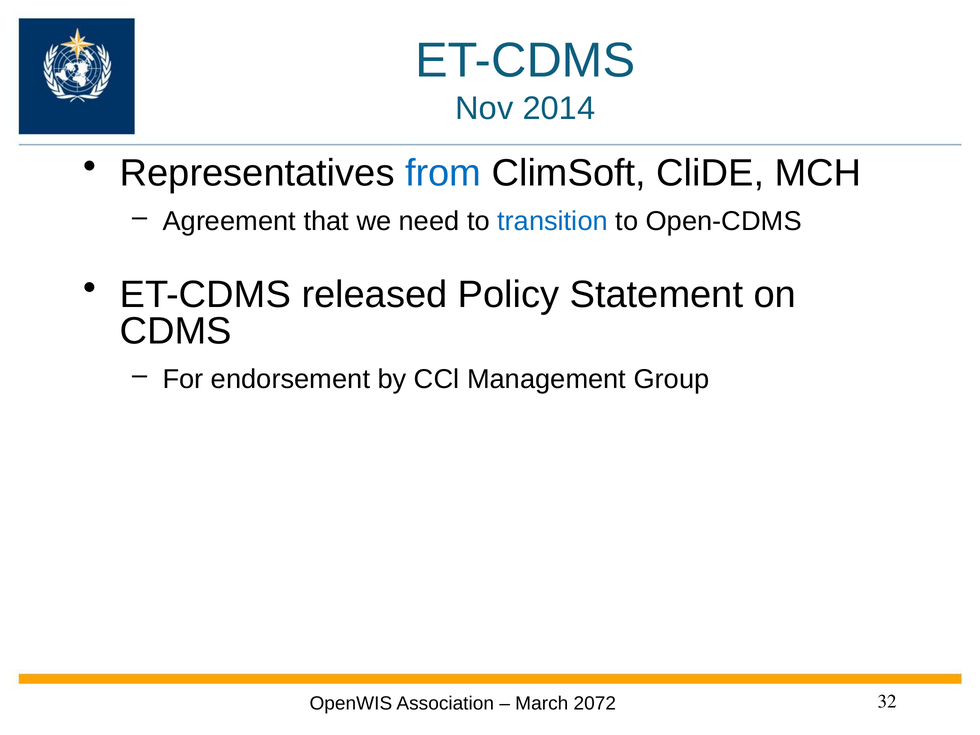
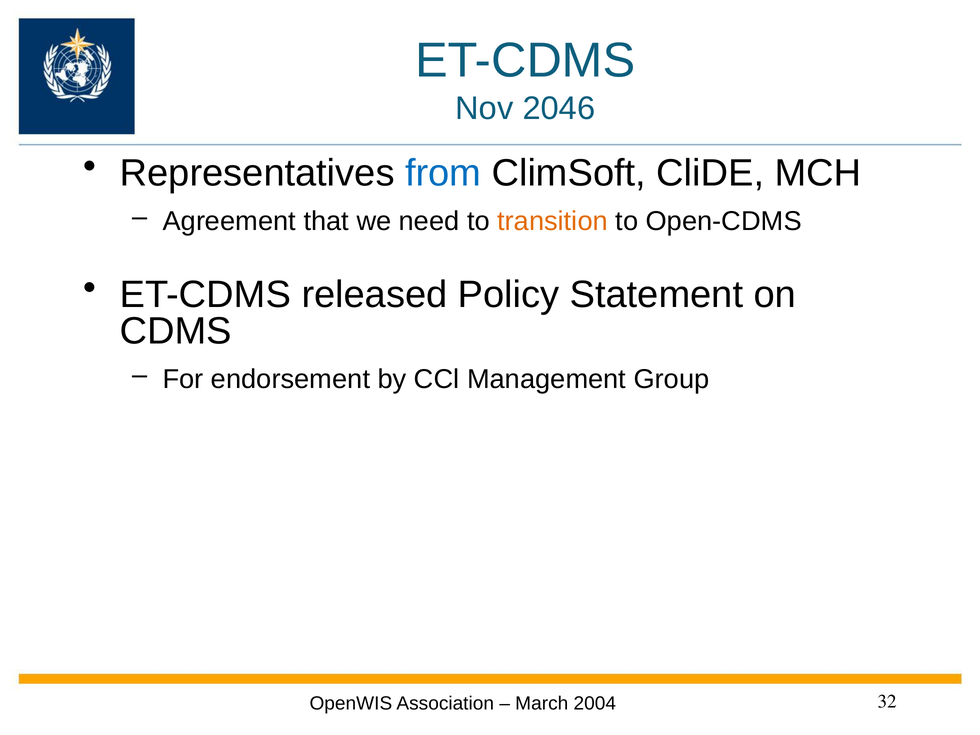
2014: 2014 -> 2046 (559, 109)
transition colour: blue -> orange (553, 221)
2072: 2072 -> 2004 (595, 703)
